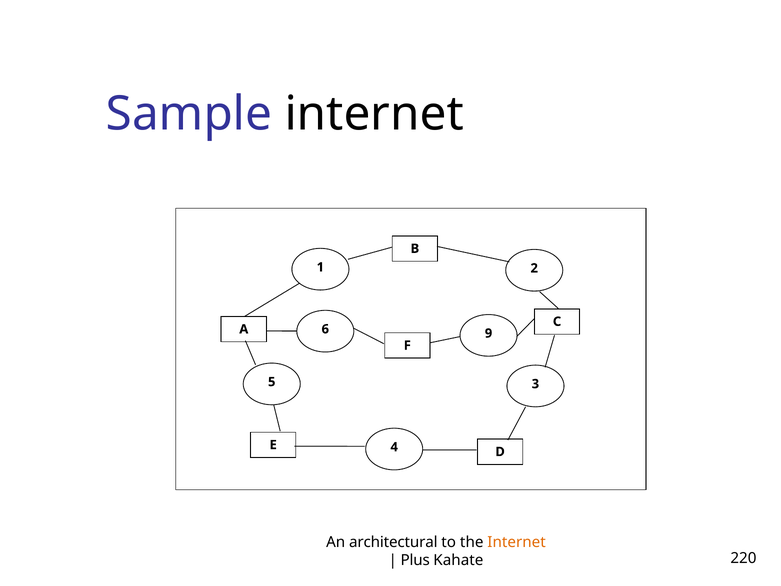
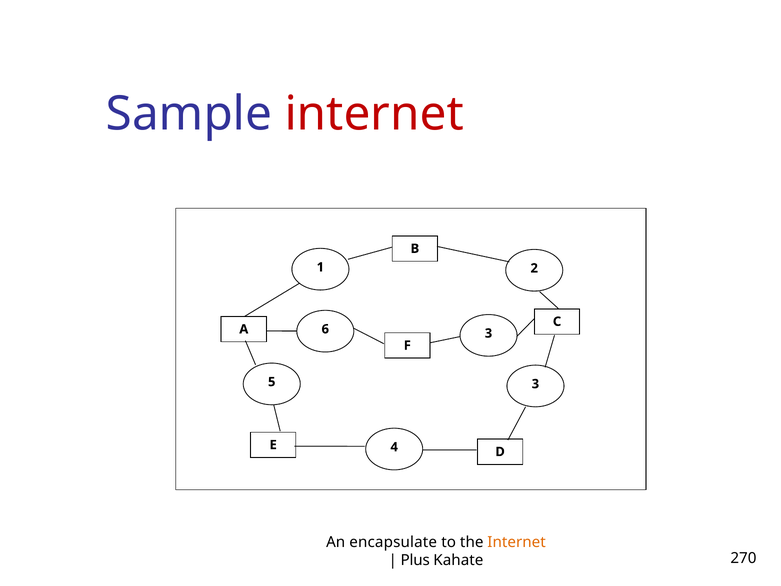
internet colour: black -> red (374, 114)
6 9: 9 -> 3 (489, 333)
architectural: architectural -> encapsulate (393, 542)
220: 220 -> 270 (743, 558)
